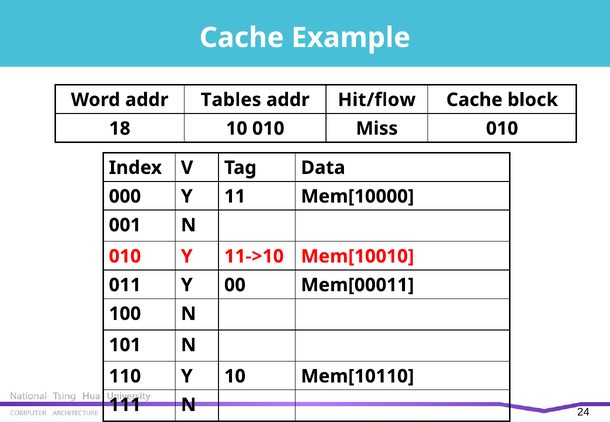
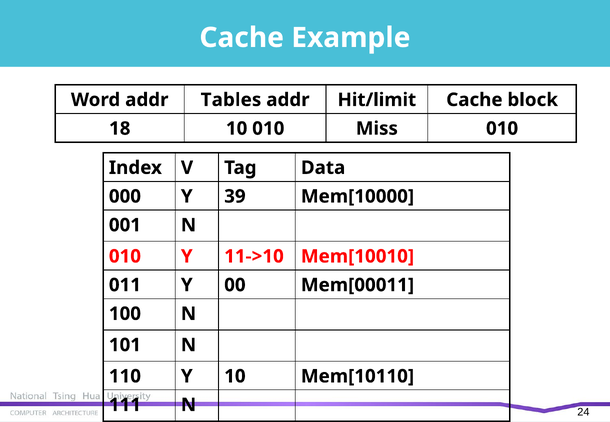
Hit/flow: Hit/flow -> Hit/limit (377, 100)
11: 11 -> 39 (235, 197)
